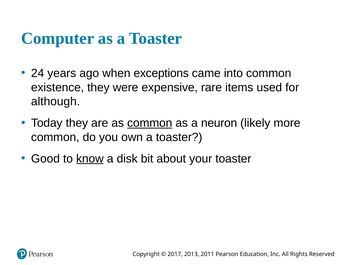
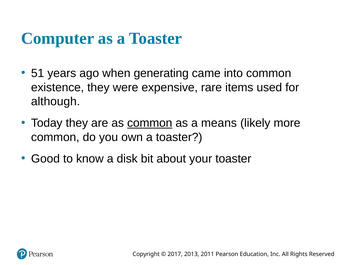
24: 24 -> 51 (38, 73)
exceptions: exceptions -> generating (161, 73)
neuron: neuron -> means (219, 123)
know underline: present -> none (90, 158)
